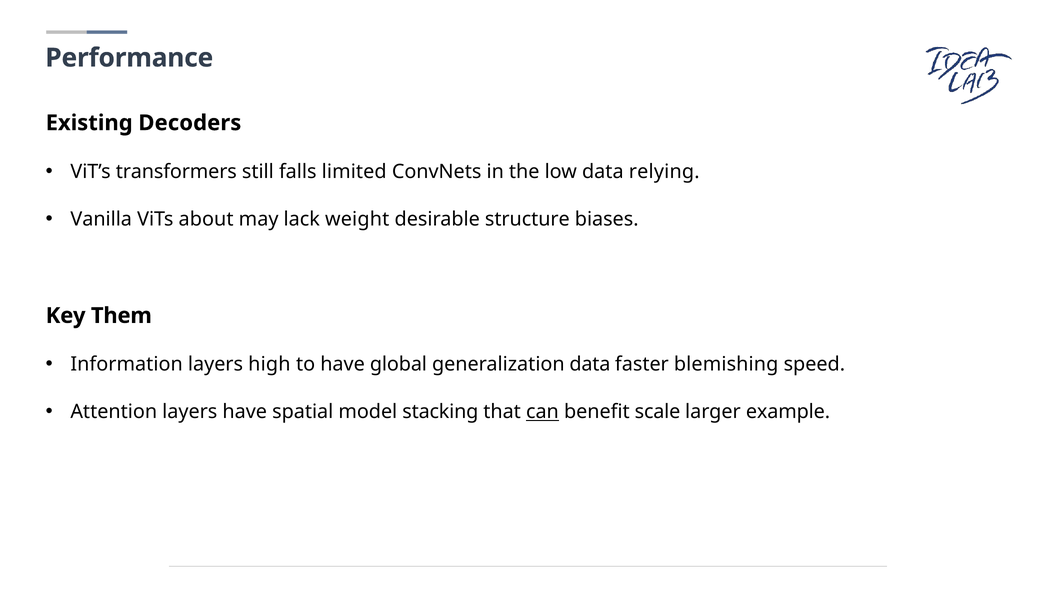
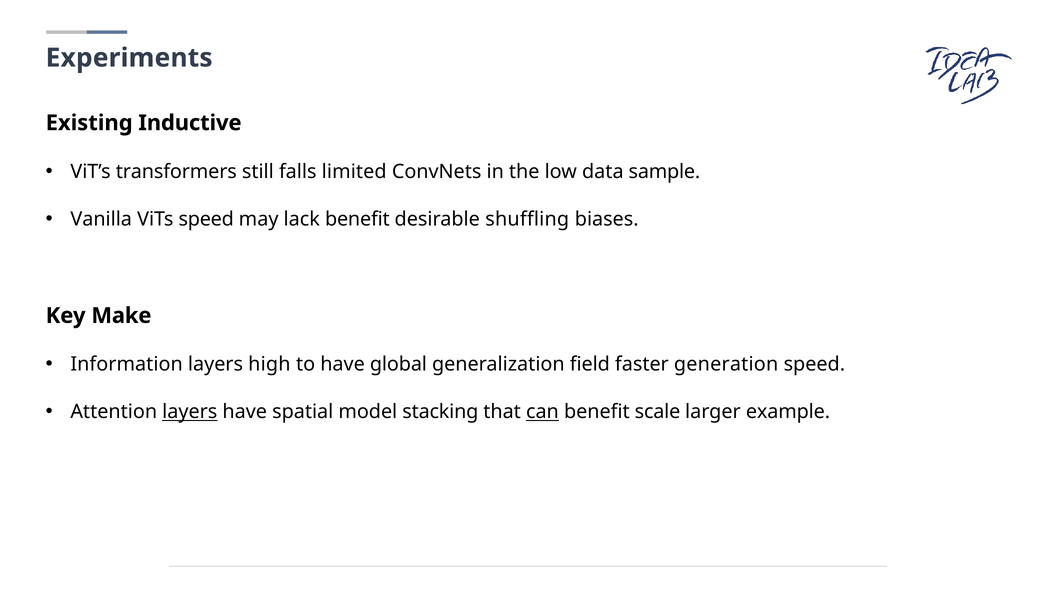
Performance: Performance -> Experiments (129, 58)
Decoders: Decoders -> Inductive (190, 123)
relying: relying -> sample (664, 172)
ViTs about: about -> speed (206, 219)
lack weight: weight -> benefit (357, 219)
structure: structure -> shuffling (527, 219)
Them: Them -> Make (121, 316)
generalization data: data -> field (590, 364)
blemishing: blemishing -> generation (726, 364)
layers underline: none -> present (190, 412)
